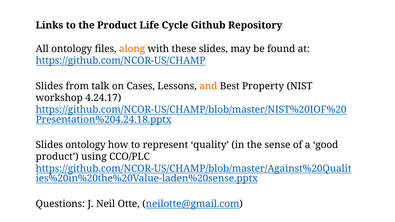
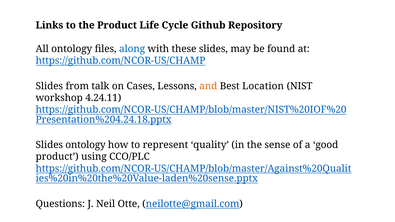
along colour: orange -> blue (132, 49)
Property: Property -> Location (263, 86)
4.24.17: 4.24.17 -> 4.24.11 (103, 98)
